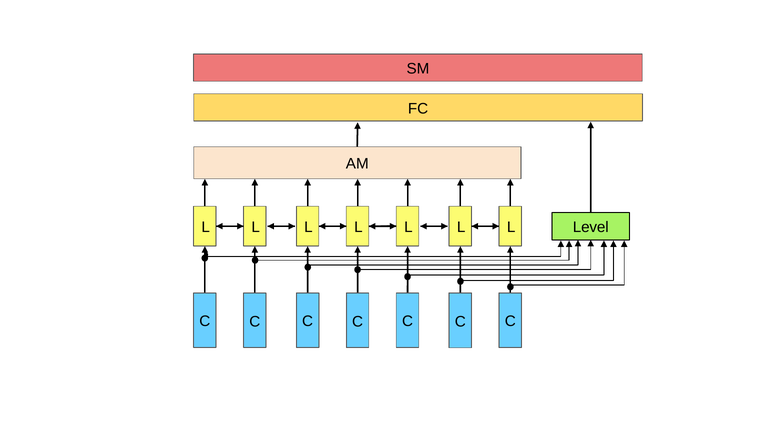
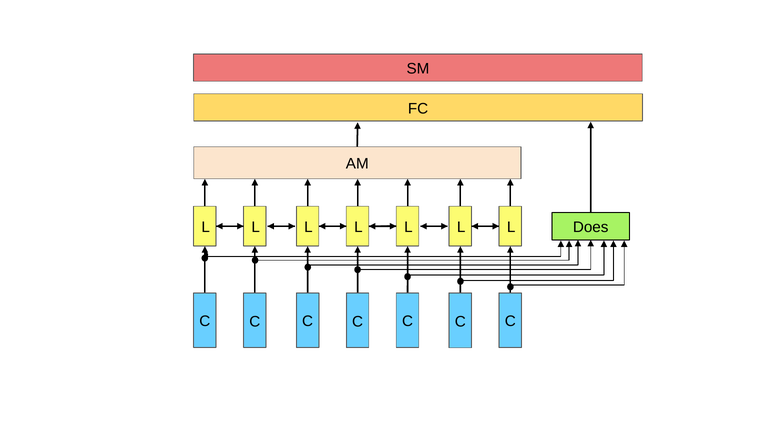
Level: Level -> Does (591, 227)
